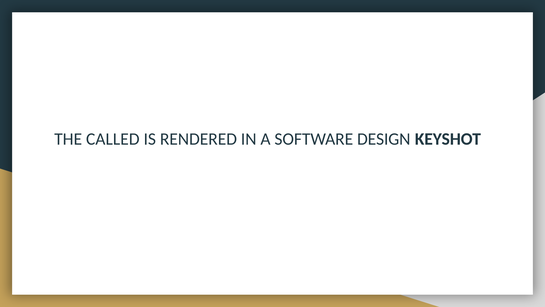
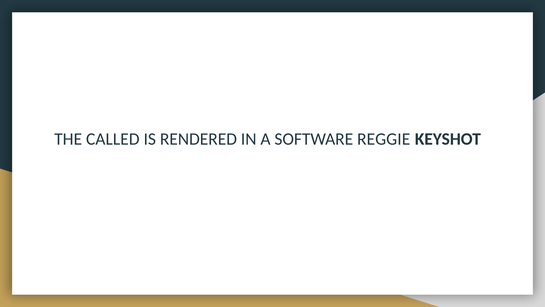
DESIGN: DESIGN -> REGGIE (384, 139)
